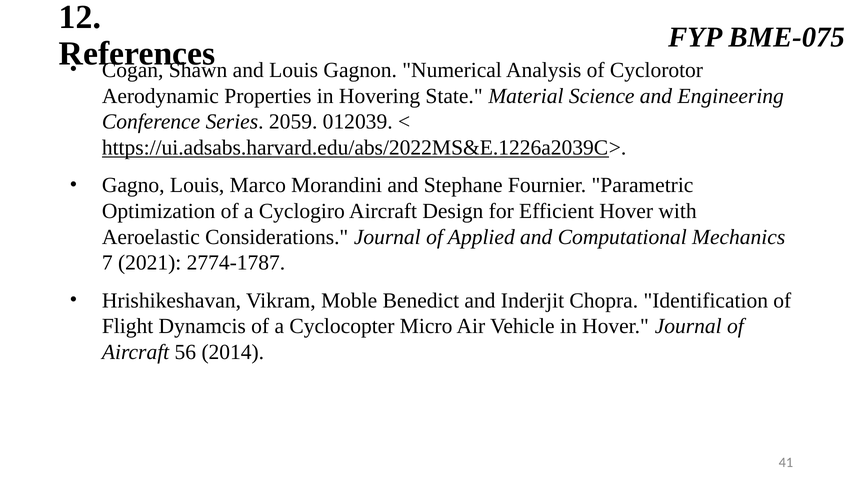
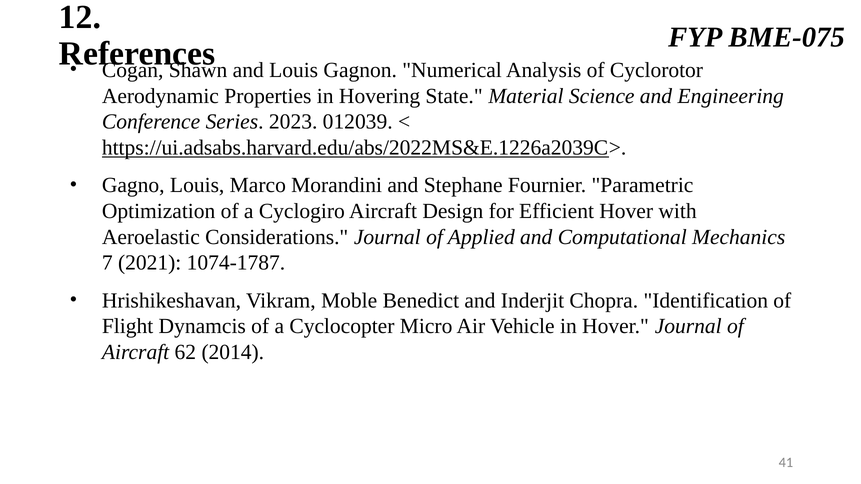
2059: 2059 -> 2023 (293, 122)
2774-1787: 2774-1787 -> 1074-1787 (236, 263)
56: 56 -> 62 (185, 352)
